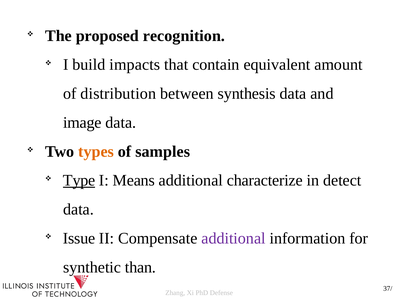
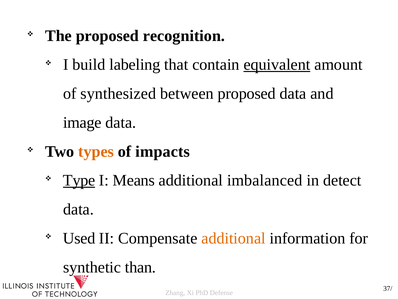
impacts: impacts -> labeling (135, 65)
equivalent underline: none -> present (277, 65)
distribution: distribution -> synthesized (118, 93)
between synthesis: synthesis -> proposed (247, 93)
samples: samples -> impacts (163, 151)
characterize: characterize -> imbalanced (265, 180)
Issue: Issue -> Used (79, 238)
additional colour: purple -> orange (233, 238)
